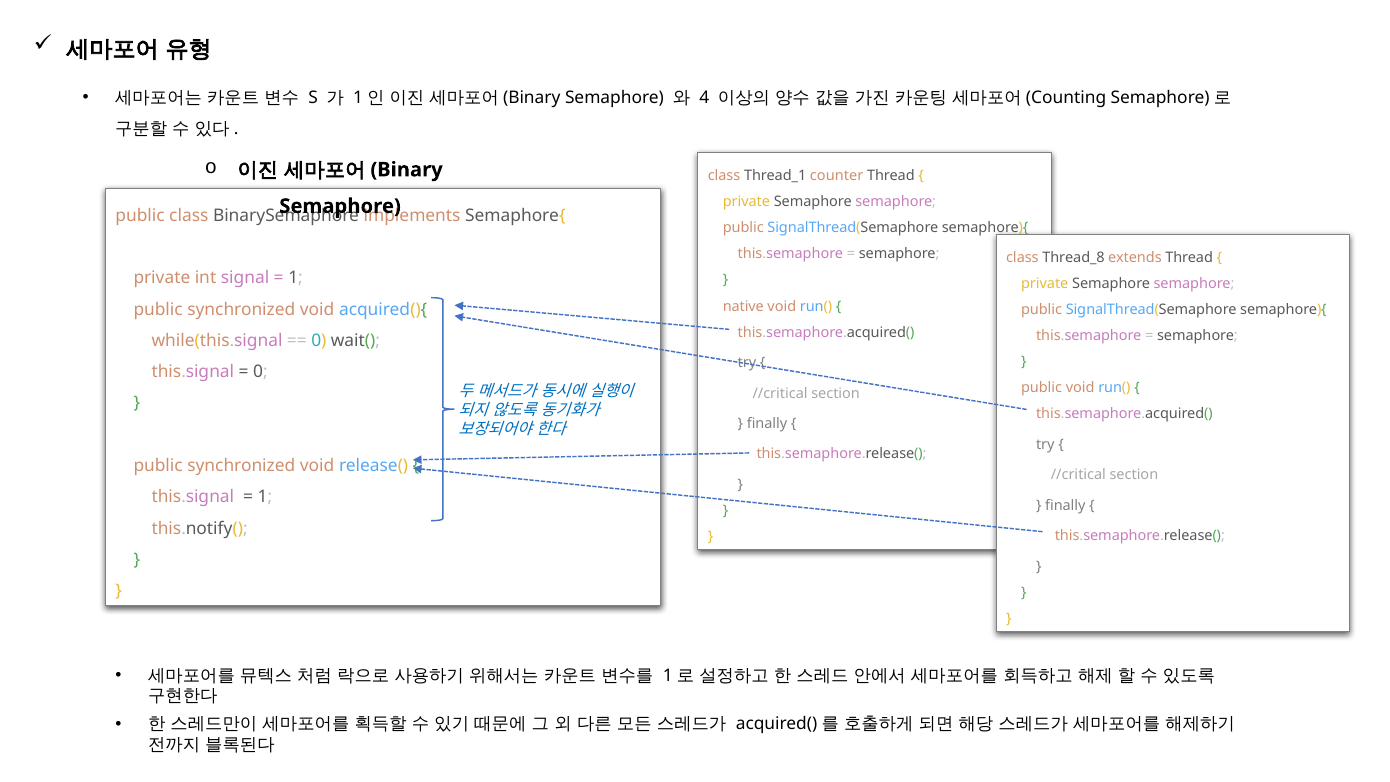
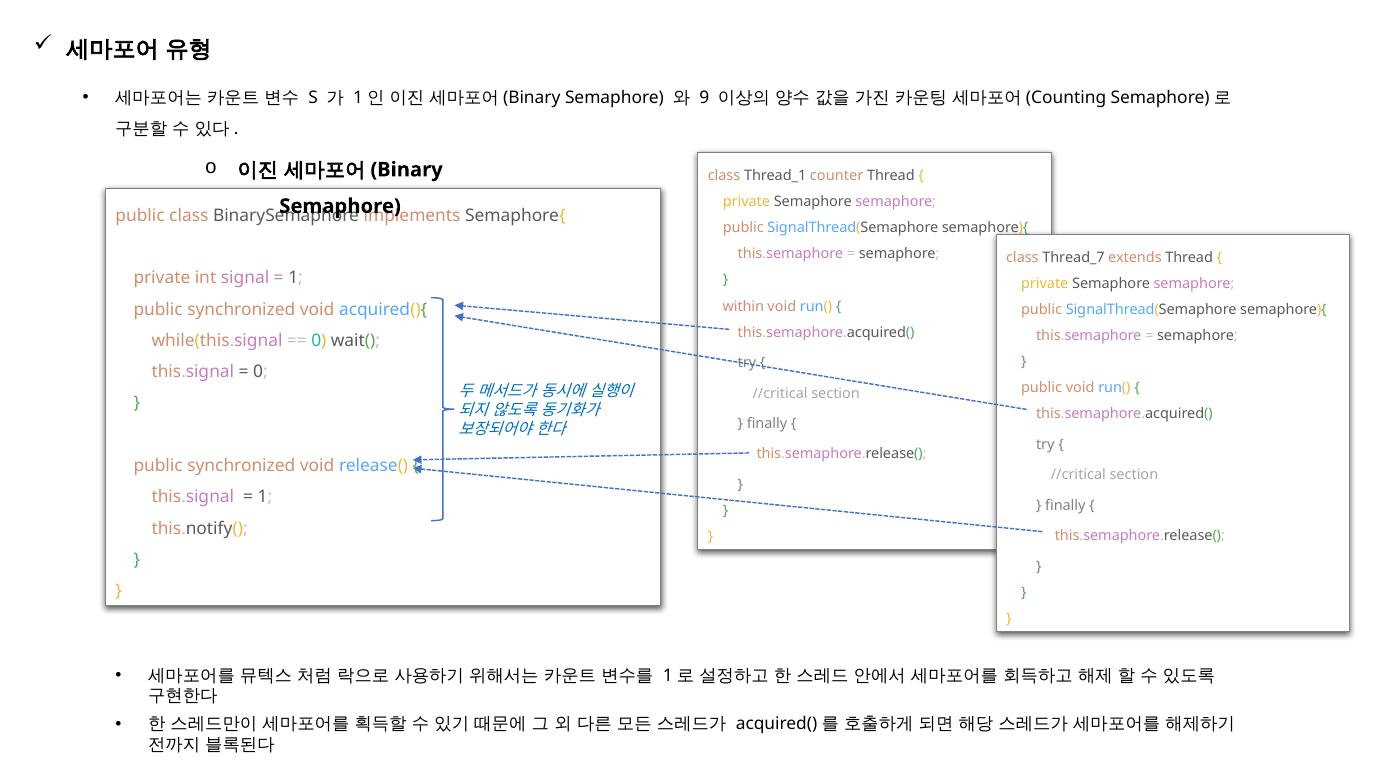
4: 4 -> 9 (704, 98)
Thread_8: Thread_8 -> Thread_7 (1074, 257)
native: native -> within (743, 306)
